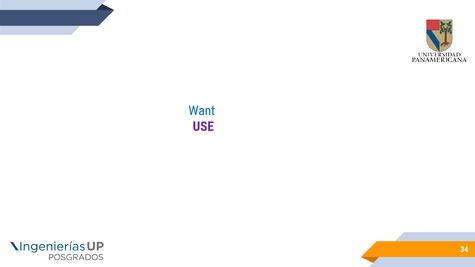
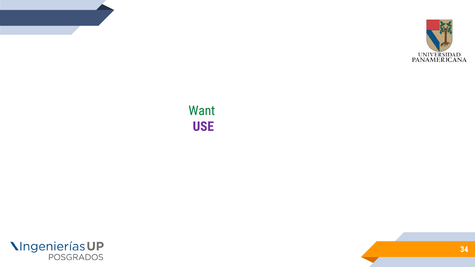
Want colour: blue -> green (202, 111)
